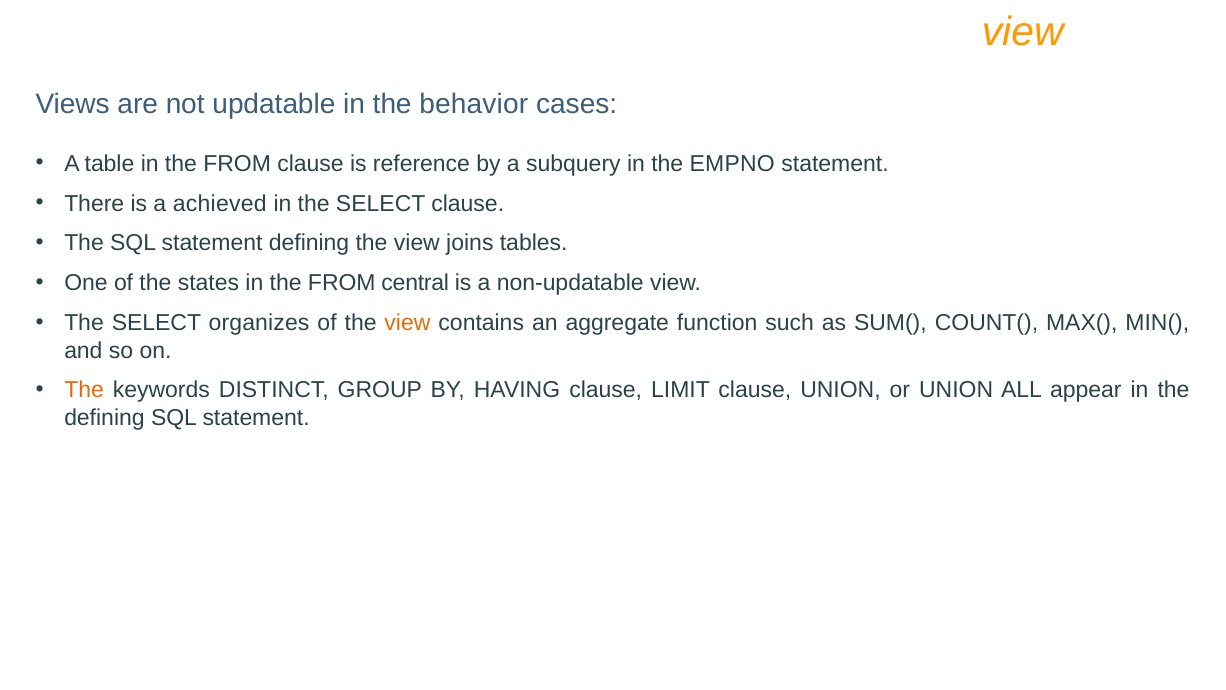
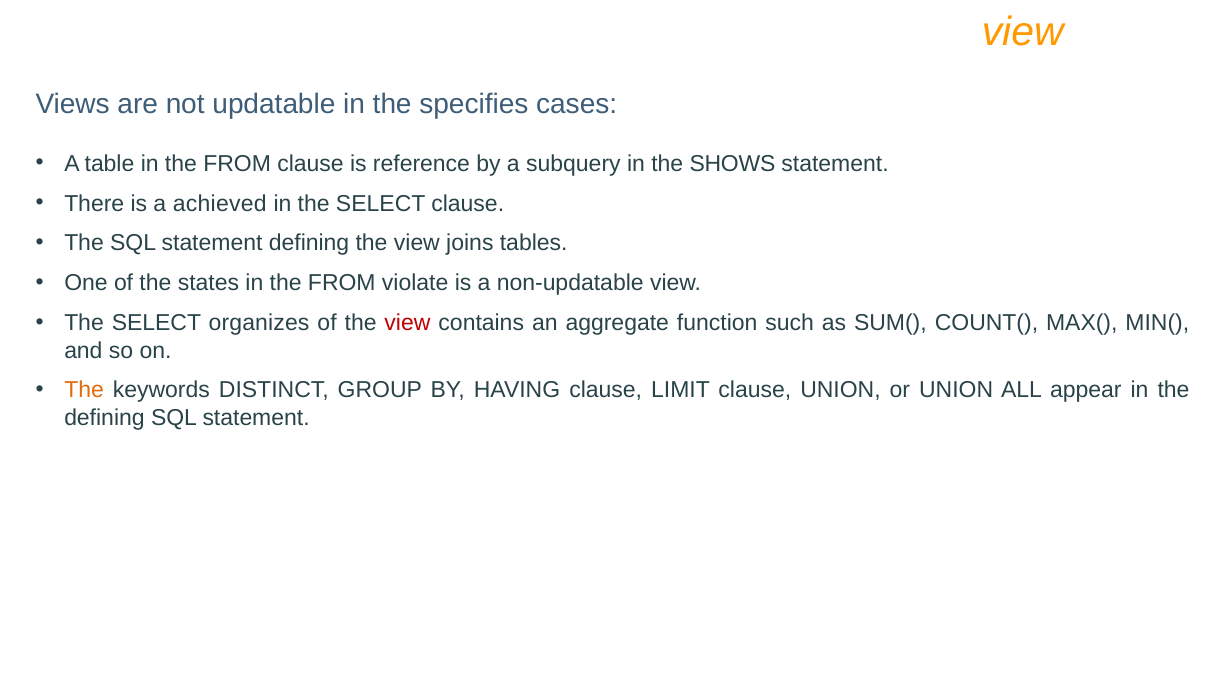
behavior: behavior -> specifies (474, 104)
EMPNO: EMPNO -> SHOWS (732, 163)
central: central -> violate (415, 283)
view colour: orange -> red (407, 323)
